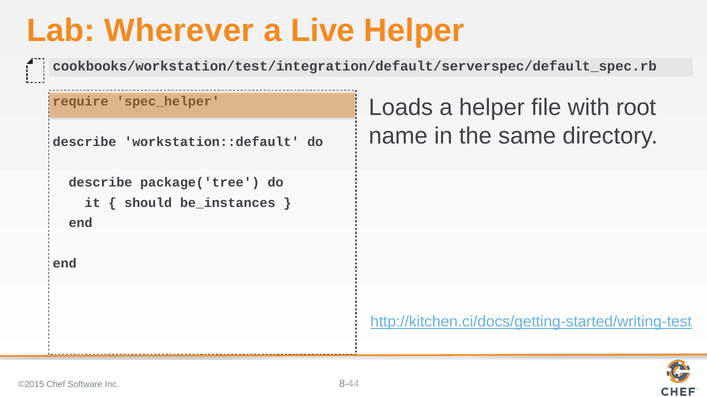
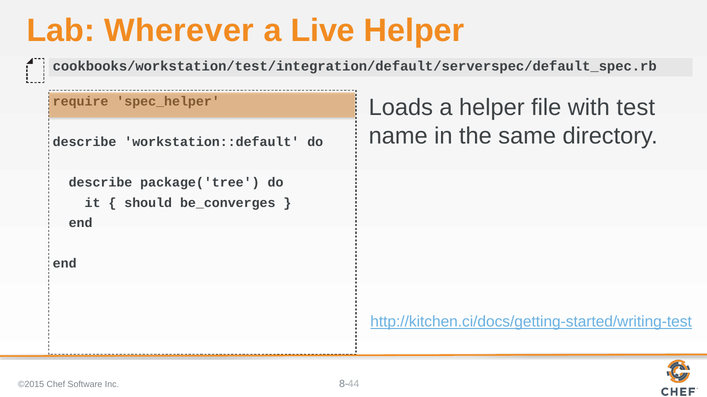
root: root -> test (636, 108)
be_instances: be_instances -> be_converges (228, 203)
